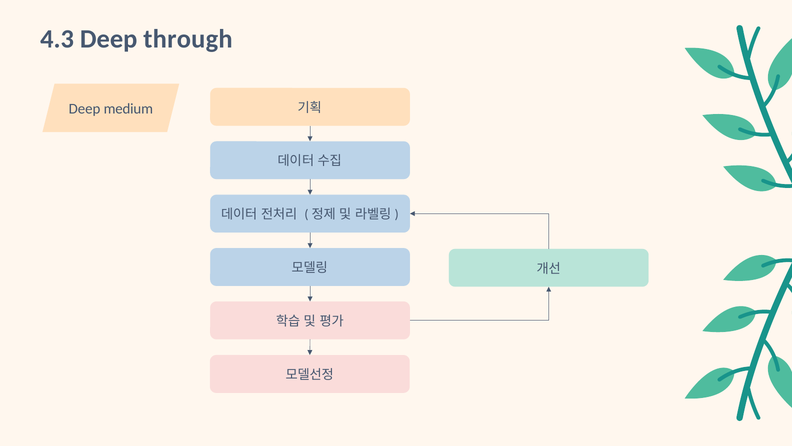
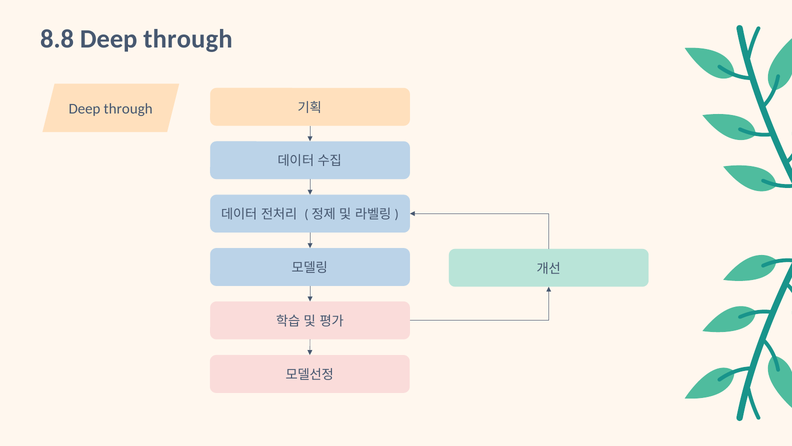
4.3: 4.3 -> 8.8 (57, 39)
medium: medium -> through (128, 109)
